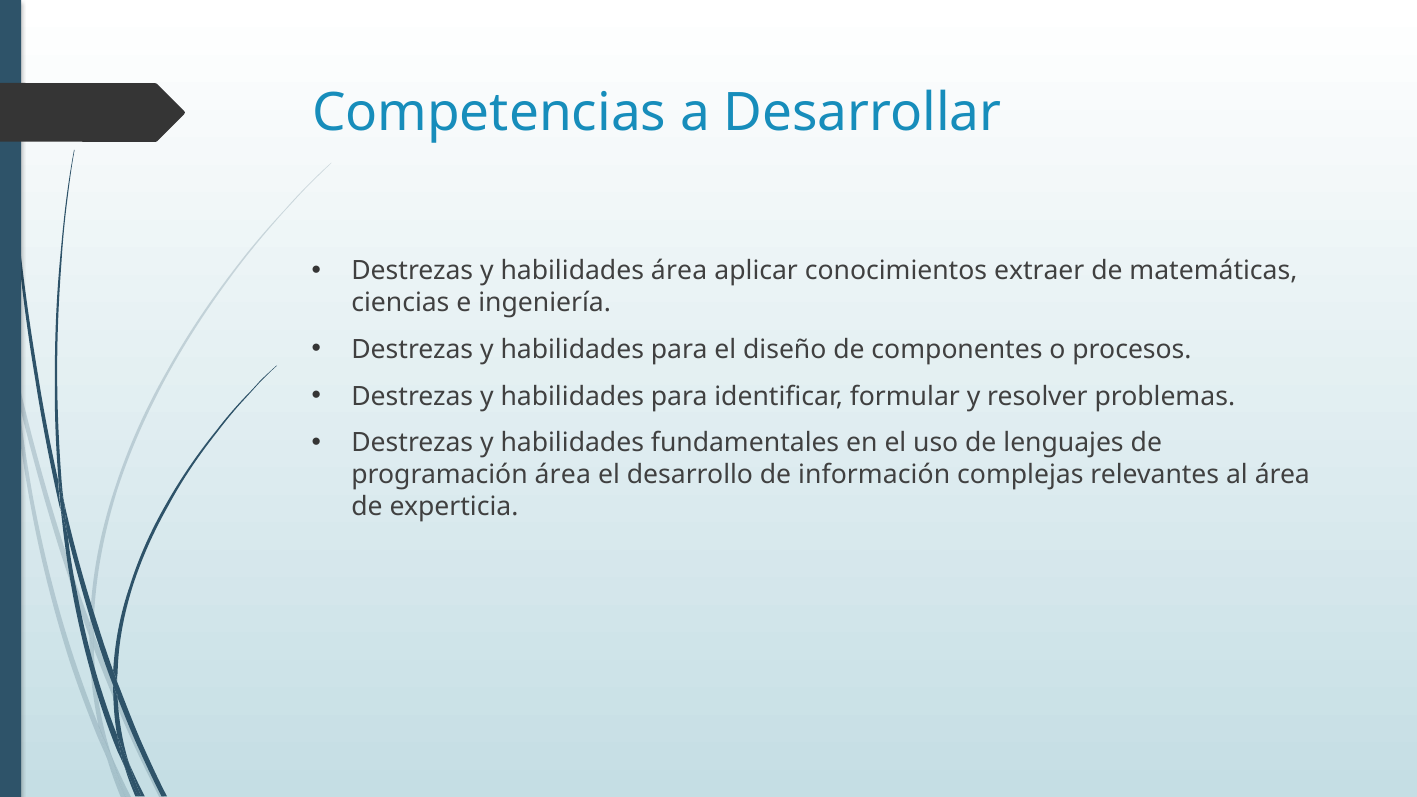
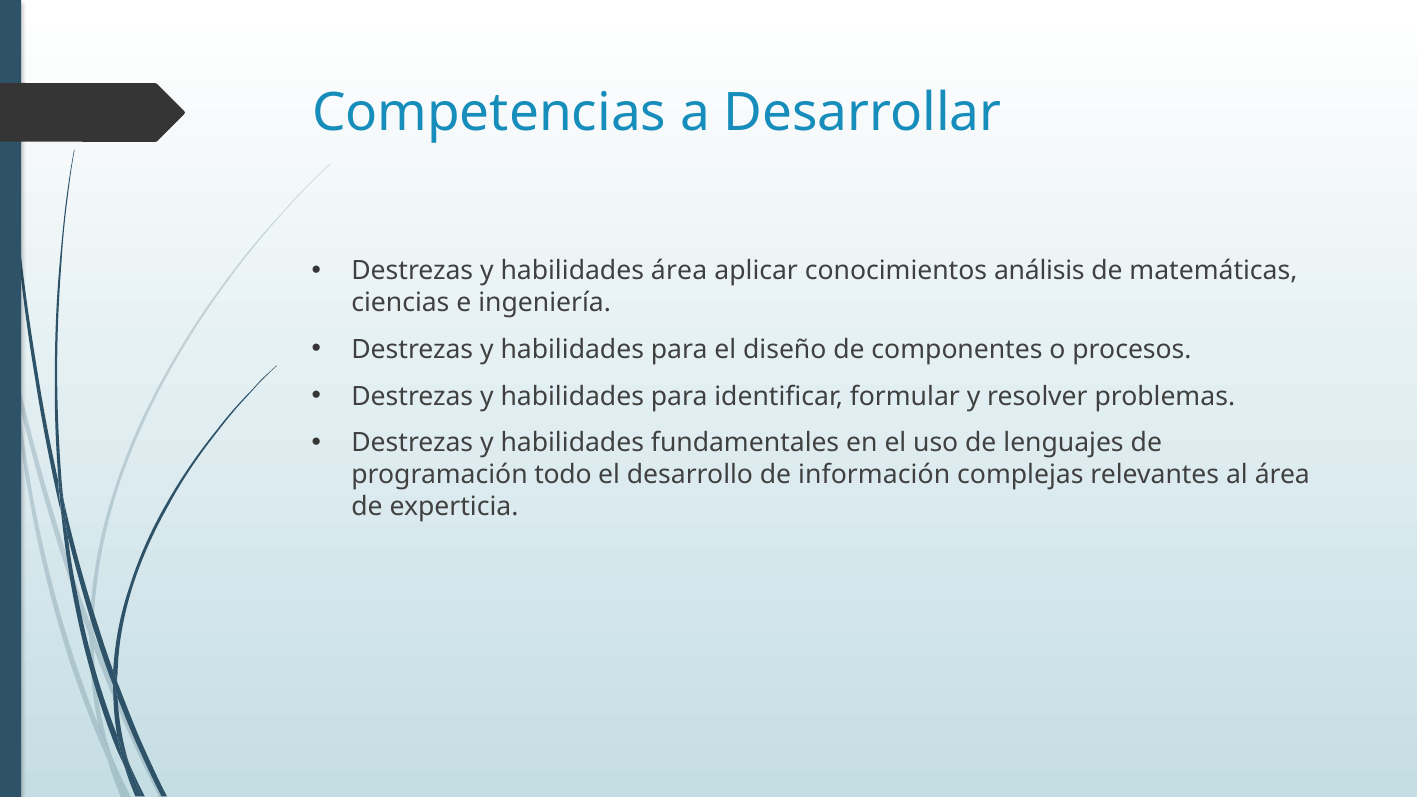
extraer: extraer -> análisis (1039, 271)
programación área: área -> todo (563, 475)
